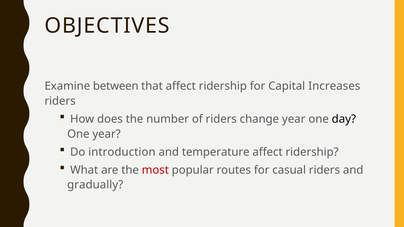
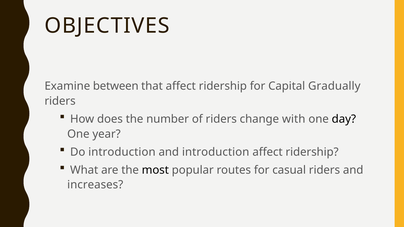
Increases: Increases -> Gradually (334, 86)
change year: year -> with (294, 119)
and temperature: temperature -> introduction (216, 152)
most colour: red -> black (155, 170)
gradually: gradually -> increases (95, 185)
